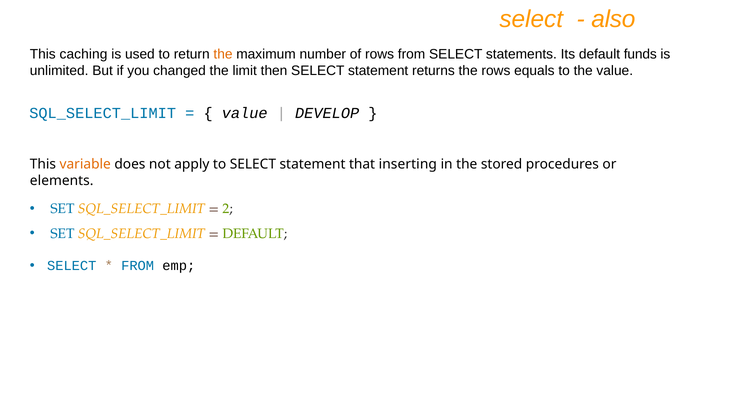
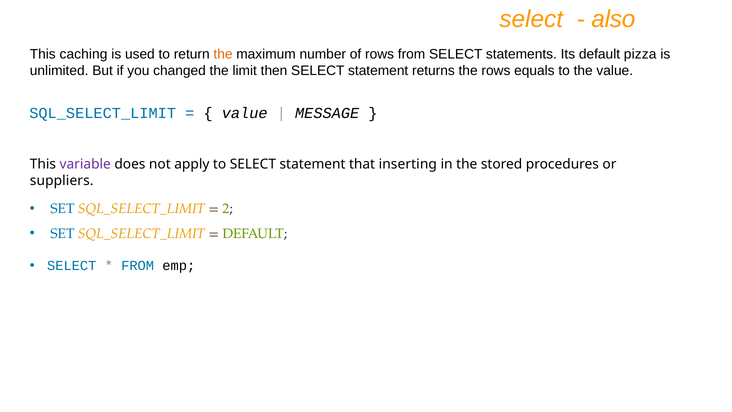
funds: funds -> pizza (640, 54)
DEVELOP: DEVELOP -> MESSAGE (327, 113)
variable colour: orange -> purple (85, 164)
elements: elements -> suppliers (62, 181)
